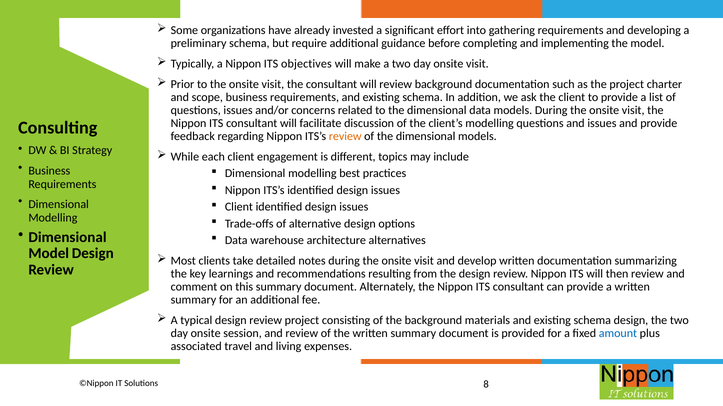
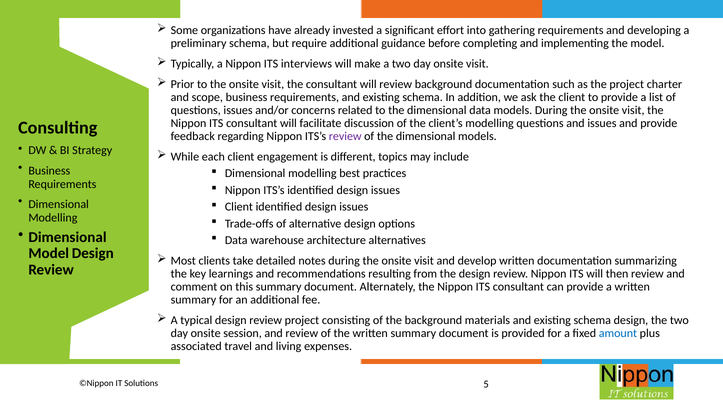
objectives: objectives -> interviews (306, 64)
review colour: orange -> purple (345, 136)
8: 8 -> 5 (486, 385)
